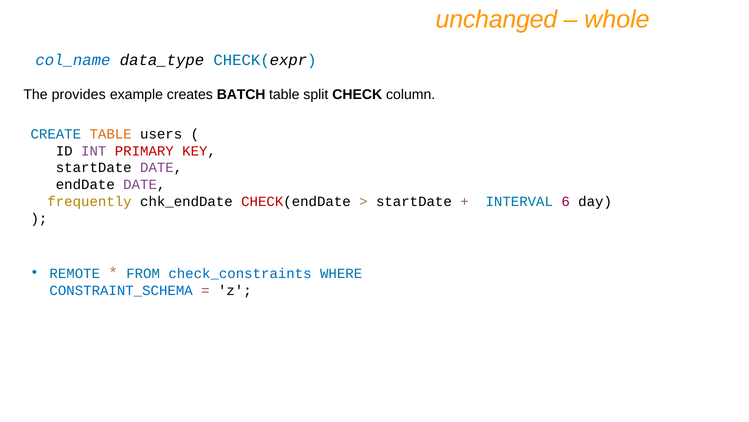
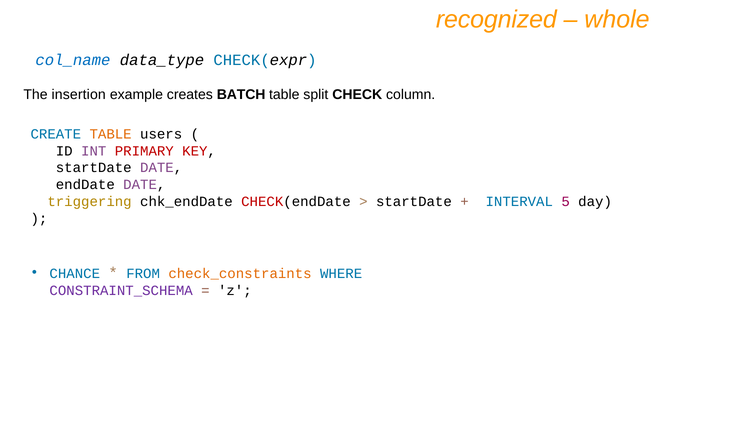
unchanged: unchanged -> recognized (496, 19)
provides: provides -> insertion (79, 95)
frequently: frequently -> triggering (90, 201)
6: 6 -> 5 (566, 201)
REMOTE: REMOTE -> CHANCE (75, 273)
check_constraints colour: blue -> orange (240, 273)
CONSTRAINT_SCHEMA colour: blue -> purple (121, 290)
